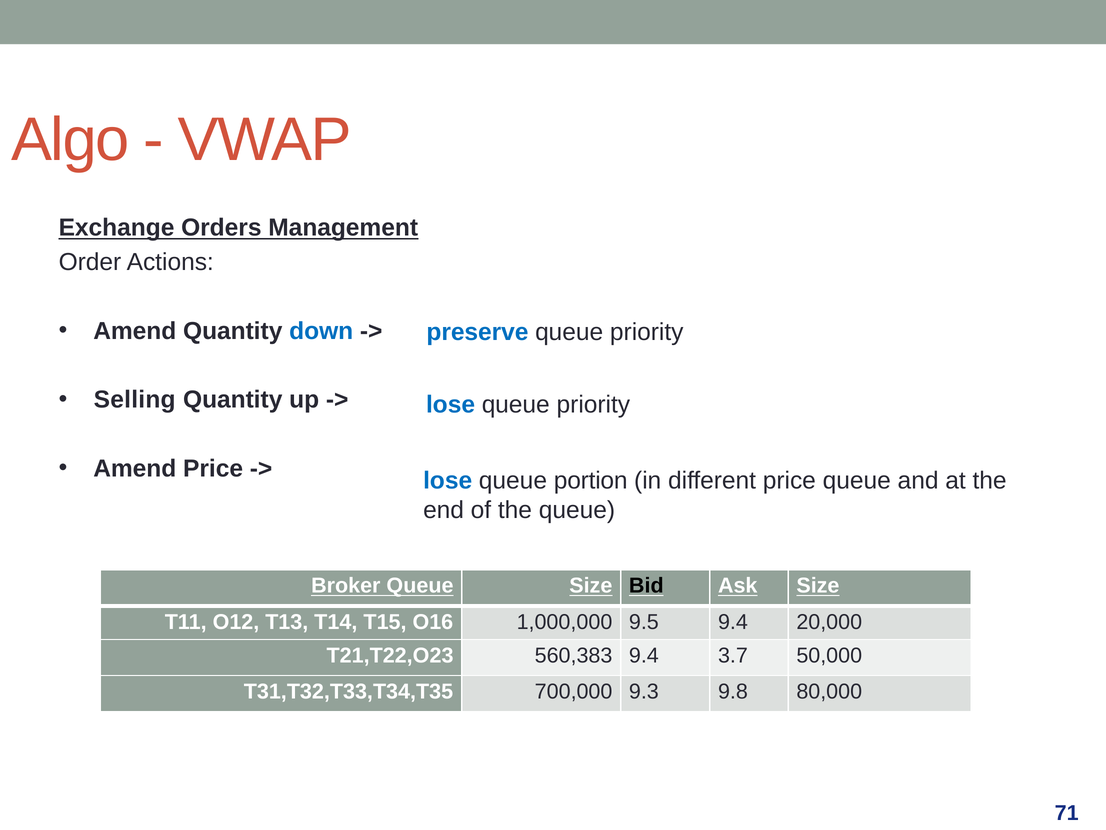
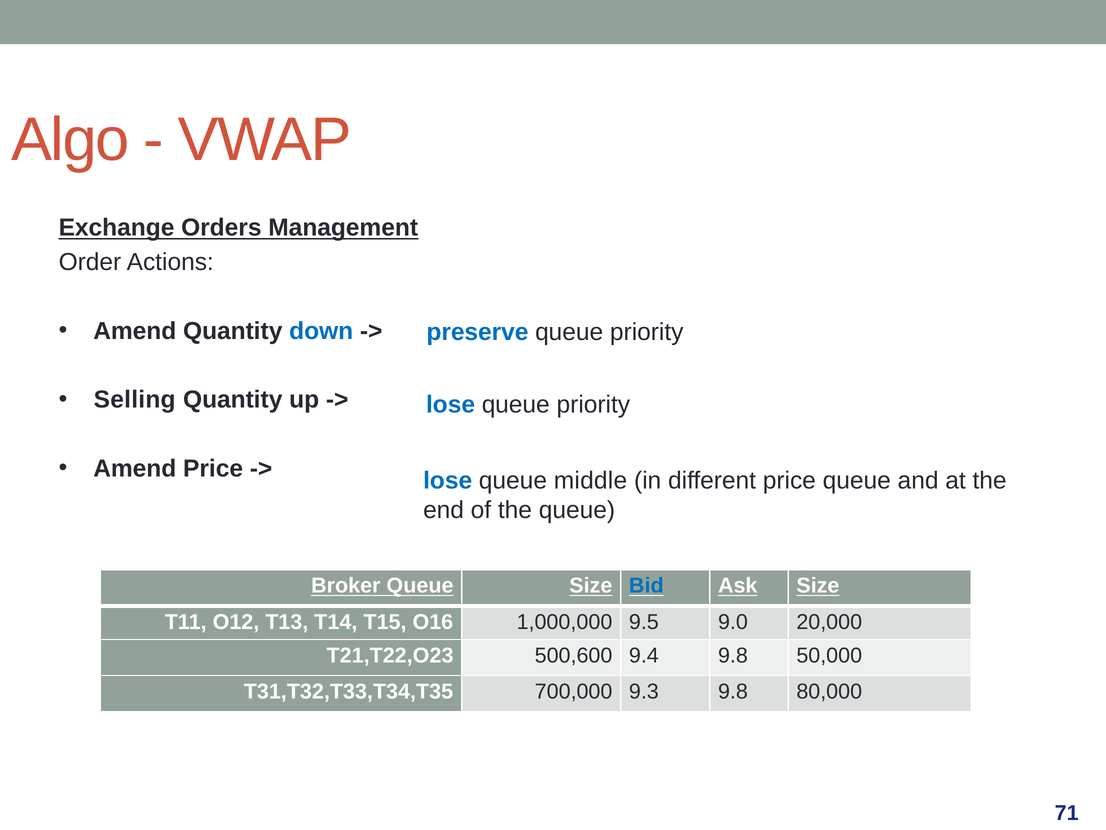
portion: portion -> middle (590, 480)
Bid colour: black -> blue (646, 586)
9.5 9.4: 9.4 -> 9.0 (733, 622)
560,383: 560,383 -> 500,600 (574, 655)
9.4 3.7: 3.7 -> 9.8 (733, 655)
